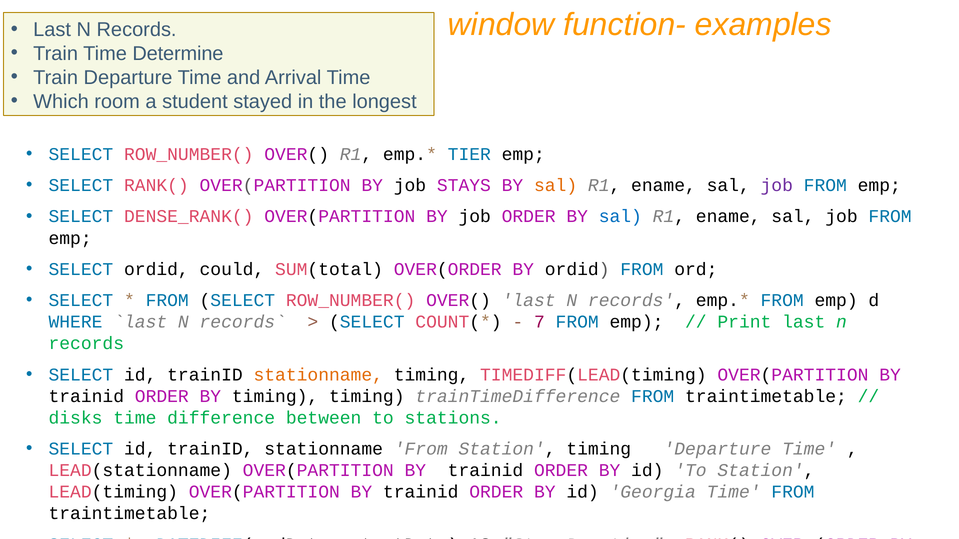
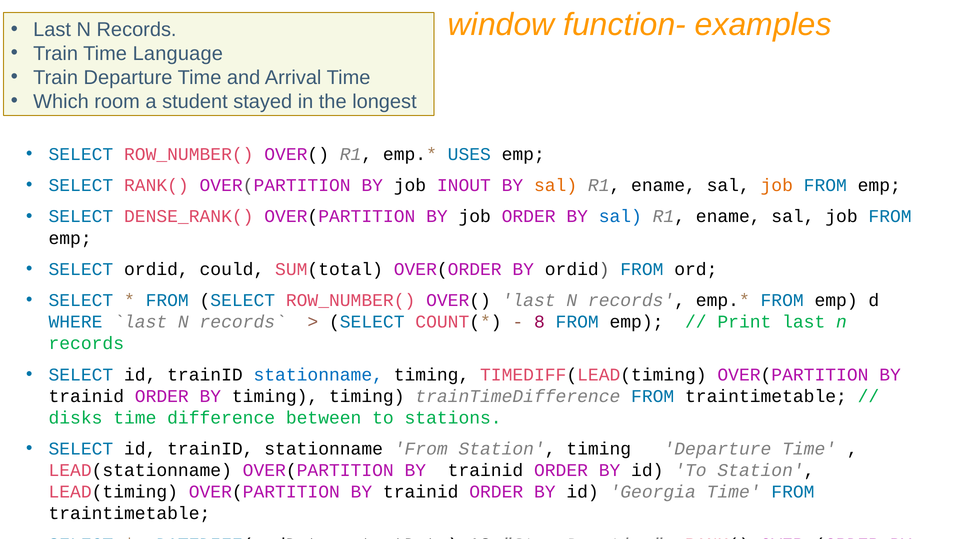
Determine: Determine -> Language (178, 54)
TIER: TIER -> USES (469, 154)
STAYS: STAYS -> INOUT (464, 186)
job colour: purple -> orange (777, 186)
7: 7 -> 8 (539, 322)
stationname colour: orange -> blue (318, 375)
